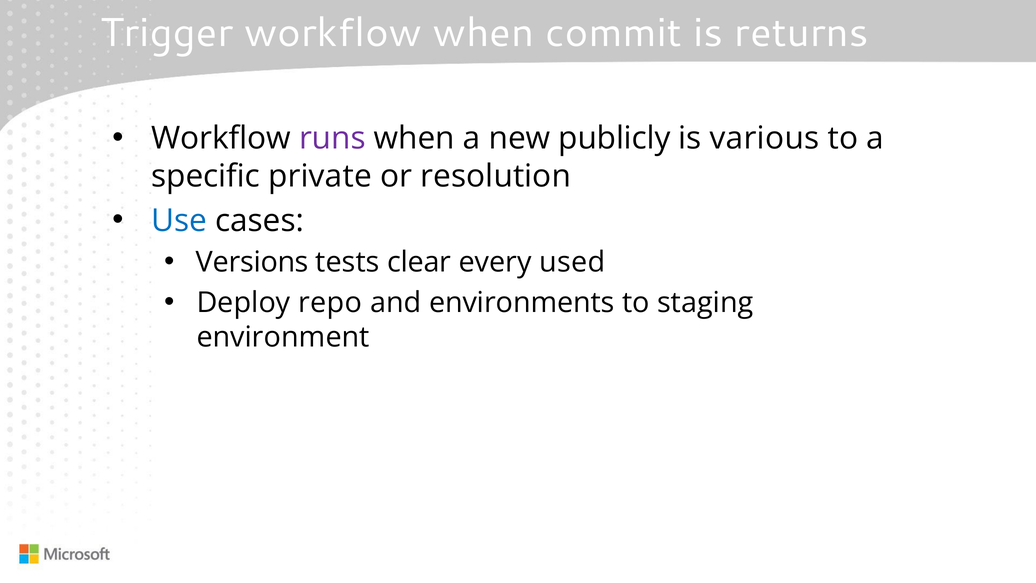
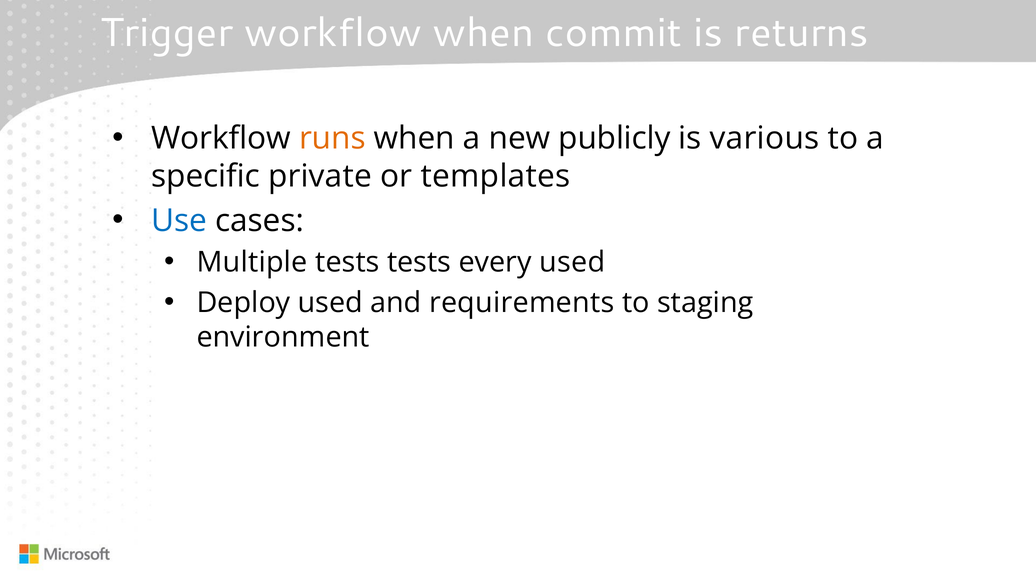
runs colour: purple -> orange (332, 138)
resolution: resolution -> templates (496, 176)
Versions: Versions -> Multiple (252, 262)
tests clear: clear -> tests (419, 262)
Deploy repo: repo -> used (330, 303)
environments: environments -> requirements (522, 303)
